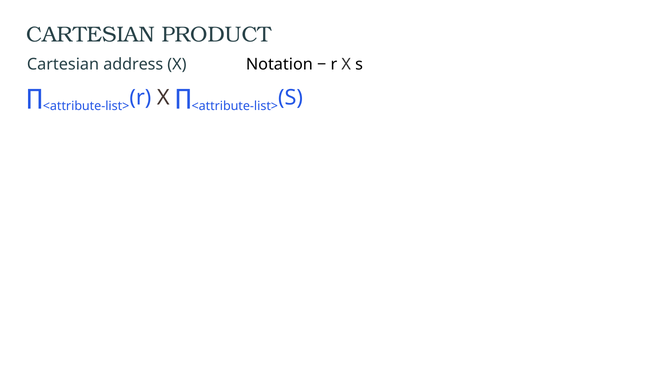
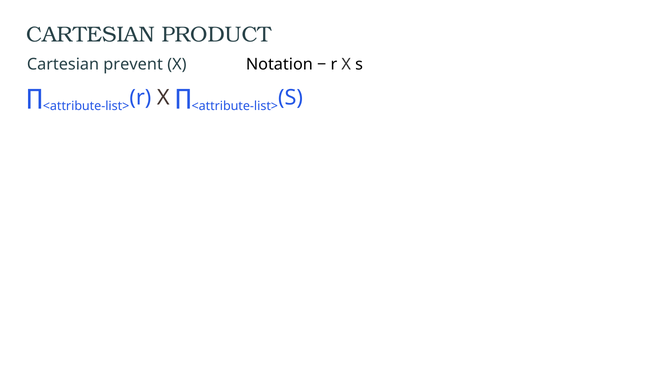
address: address -> prevent (133, 65)
